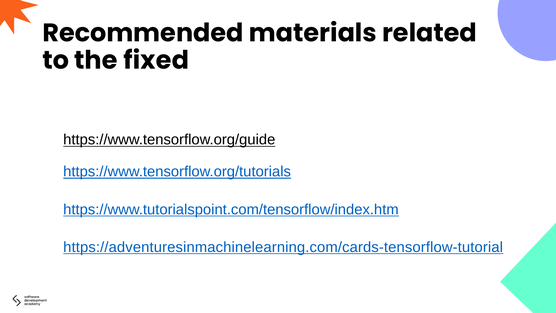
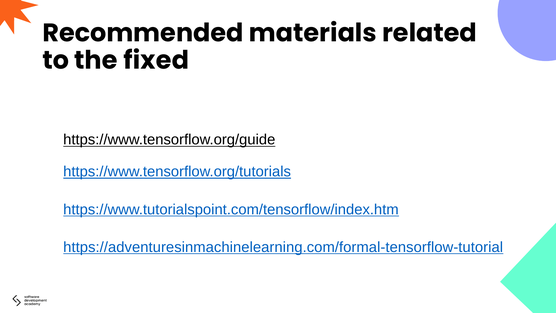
https://adventuresinmachinelearning.com/cards-tensorflow-tutorial: https://adventuresinmachinelearning.com/cards-tensorflow-tutorial -> https://adventuresinmachinelearning.com/formal-tensorflow-tutorial (283, 247)
